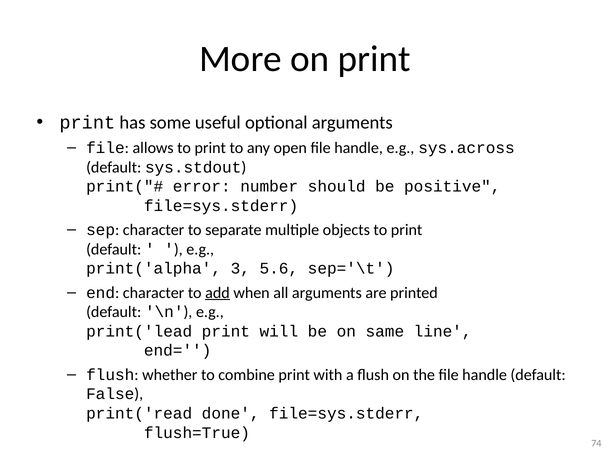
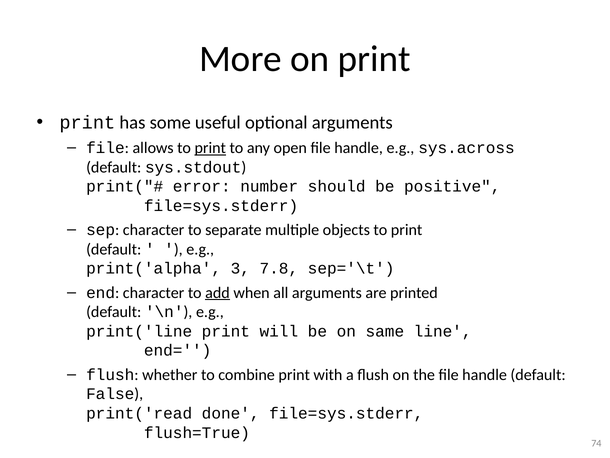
print underline: none -> present (210, 148)
5.6: 5.6 -> 7.8 (279, 268)
print('lead: print('lead -> print('line (139, 331)
